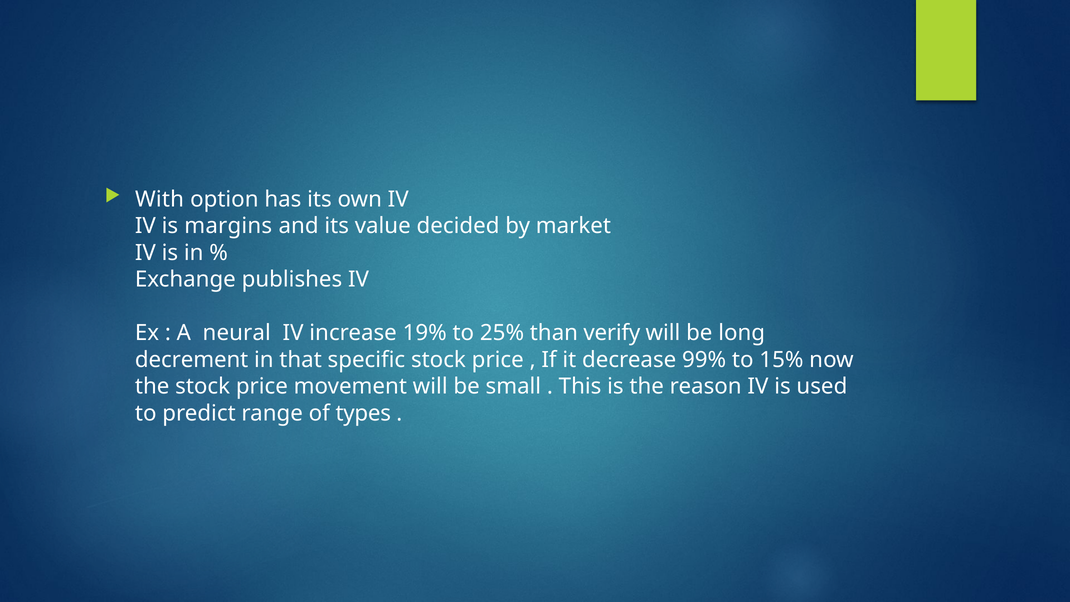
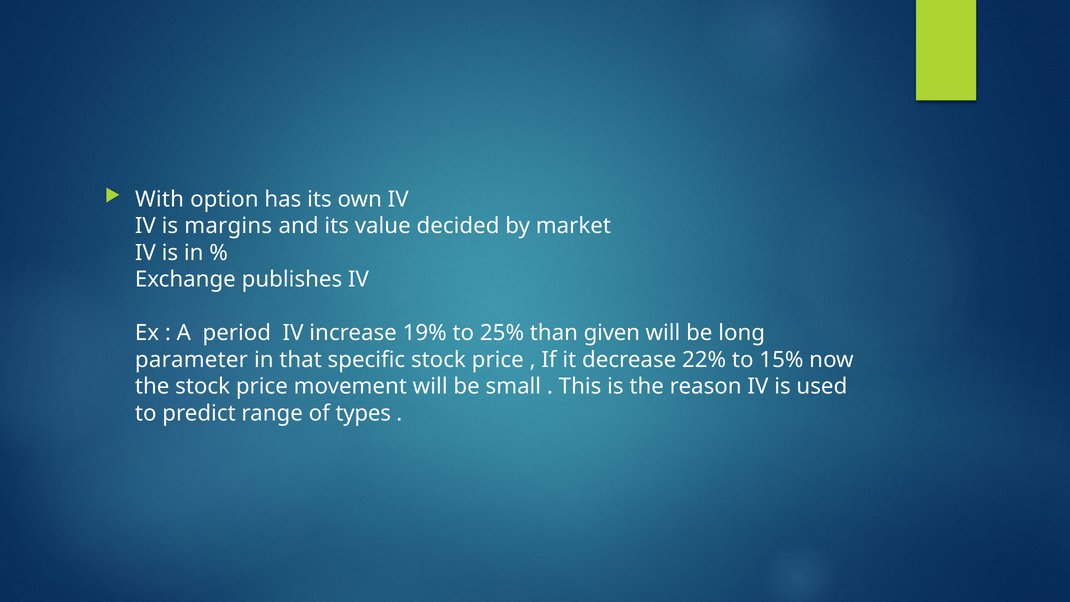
neural: neural -> period (237, 333)
verify: verify -> given (612, 333)
decrement: decrement -> parameter (191, 360)
99%: 99% -> 22% (704, 360)
